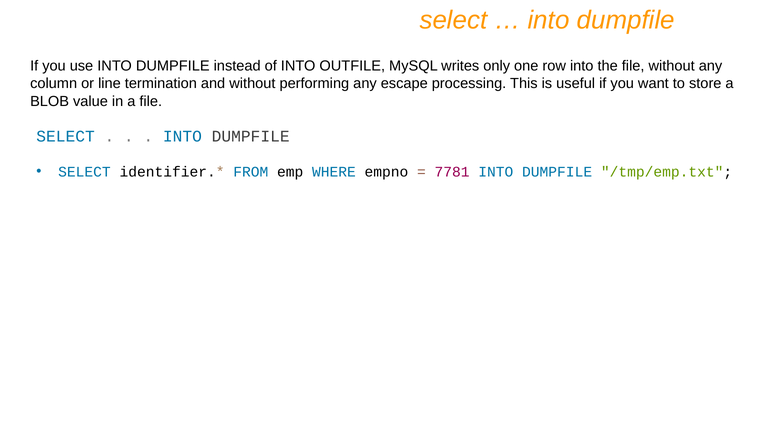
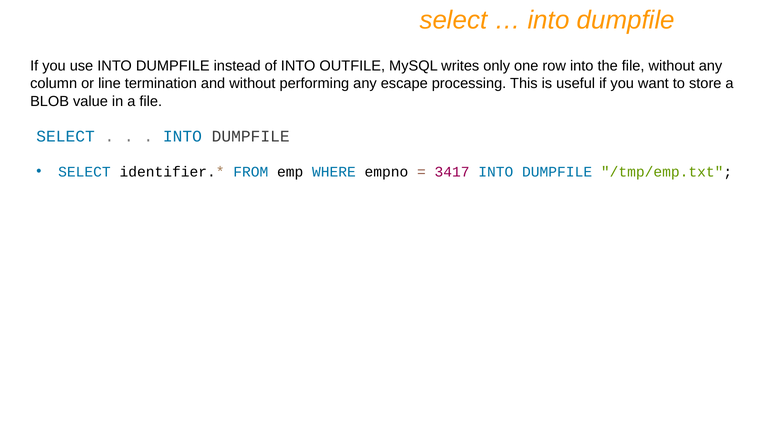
7781: 7781 -> 3417 (452, 172)
